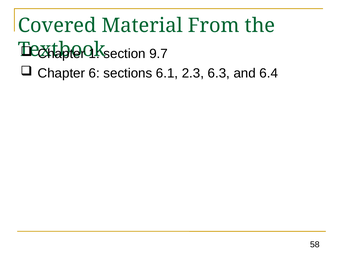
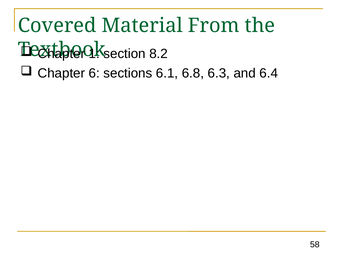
9.7: 9.7 -> 8.2 (159, 54)
2.3: 2.3 -> 6.8 (193, 73)
